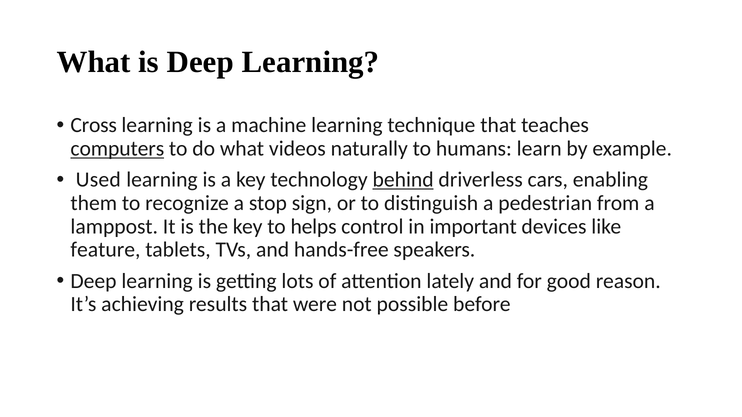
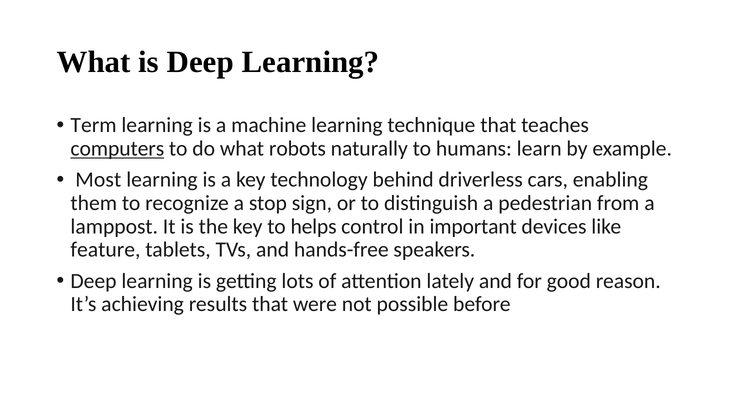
Cross: Cross -> Term (94, 125)
videos: videos -> robots (297, 149)
Used: Used -> Most (98, 180)
behind underline: present -> none (403, 180)
